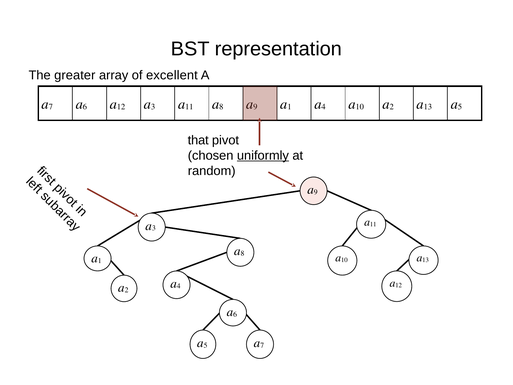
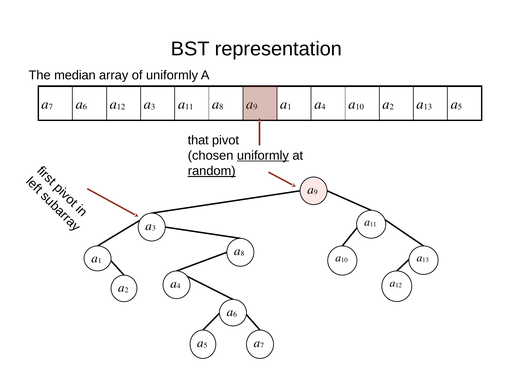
greater: greater -> median (75, 75)
of excellent: excellent -> uniformly (172, 75)
random underline: none -> present (212, 171)
